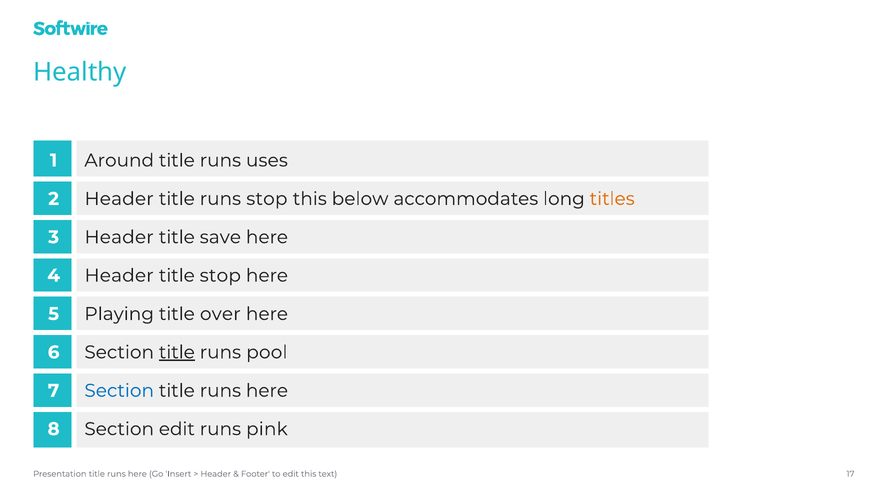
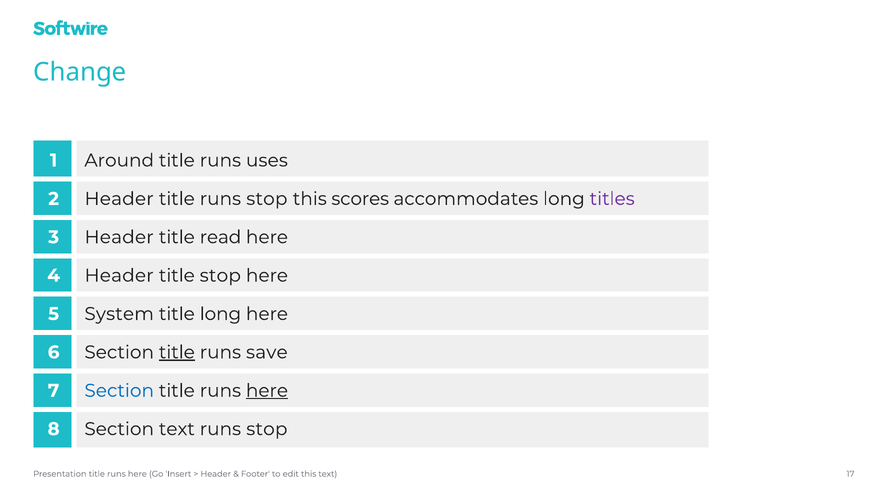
Healthy: Healthy -> Change (80, 72)
below: below -> scores (360, 199)
titles colour: orange -> purple (612, 199)
save: save -> read (220, 237)
Playing: Playing -> System (119, 314)
title over: over -> long (220, 314)
pool: pool -> save (267, 352)
here underline: none -> present (267, 391)
Section edit: edit -> text (177, 429)
pink: pink -> stop (267, 429)
